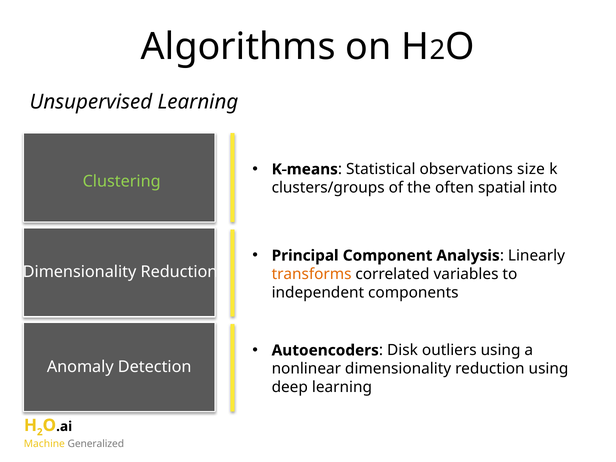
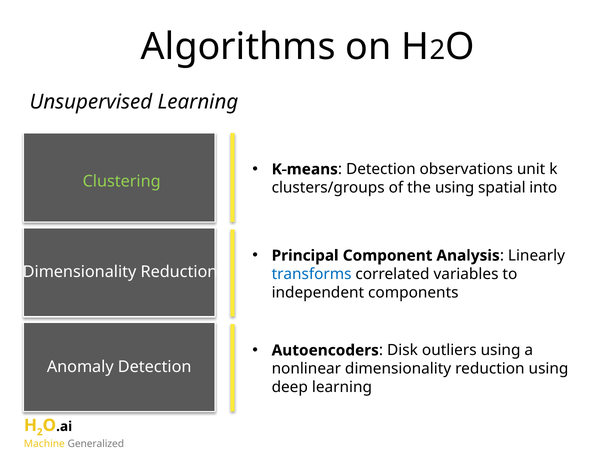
Statistical: Statistical -> Detection (381, 169)
size: size -> unit (531, 169)
the often: often -> using (455, 188)
transforms colour: orange -> blue (312, 274)
